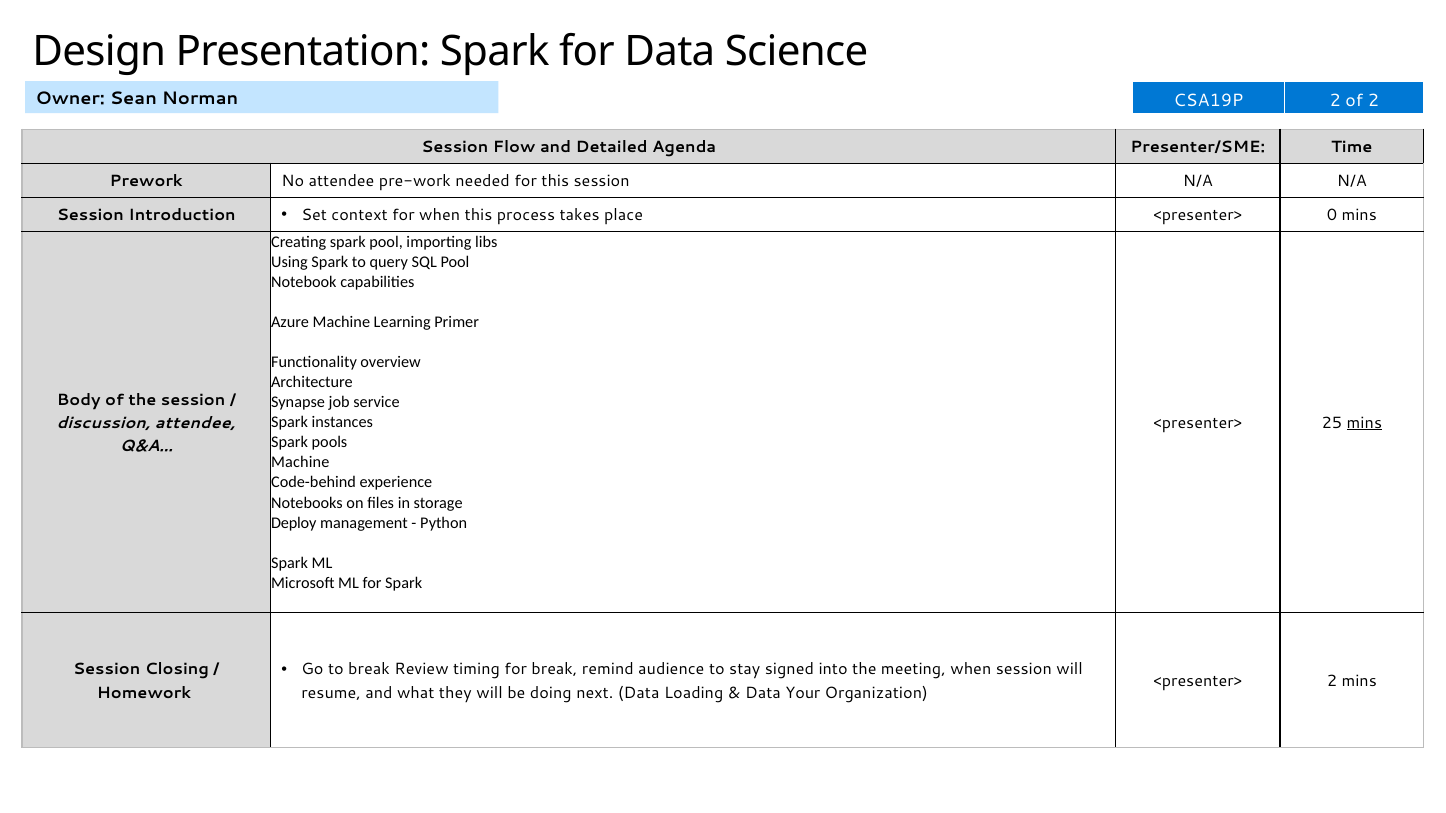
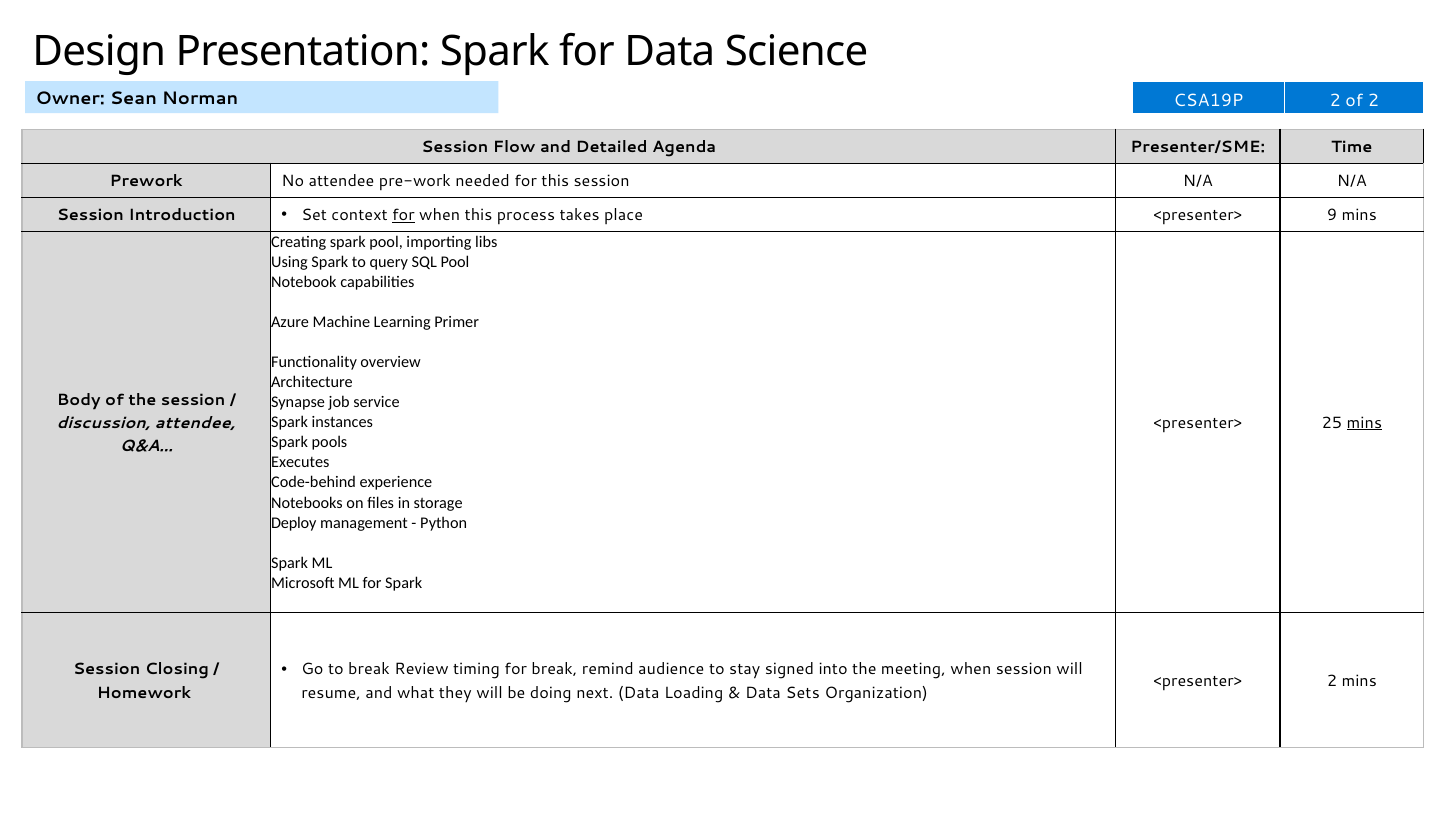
for underline: none -> present (403, 215)
0: 0 -> 9 (1332, 215)
Machine: Machine -> Executes (300, 463)
Your: Your -> Sets (803, 693)
